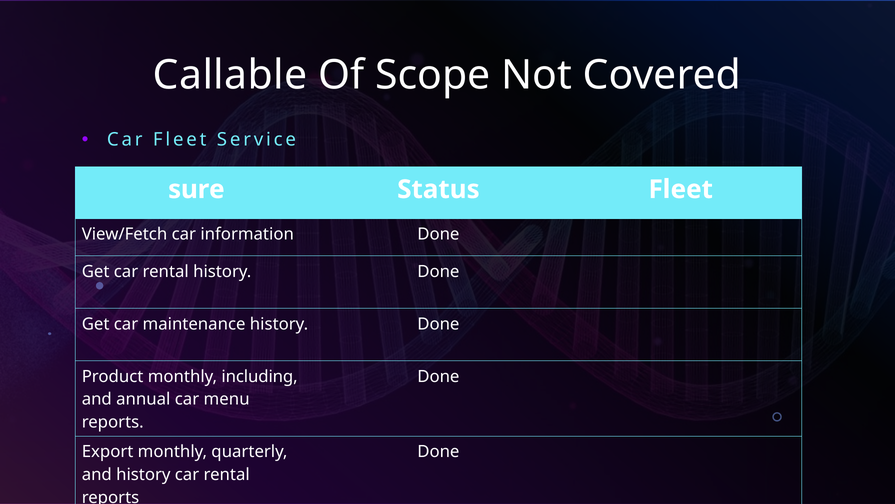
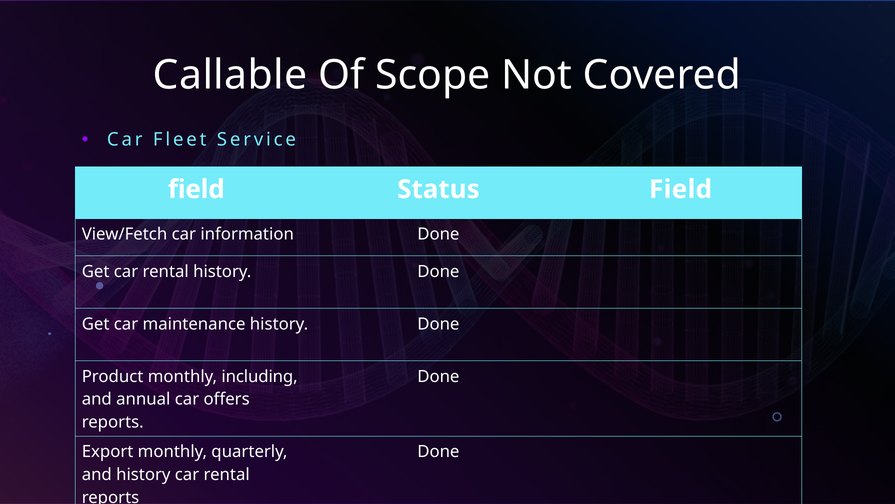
sure: sure -> field (196, 189)
Status Fleet: Fleet -> Field (681, 189)
menu: menu -> offers (227, 399)
